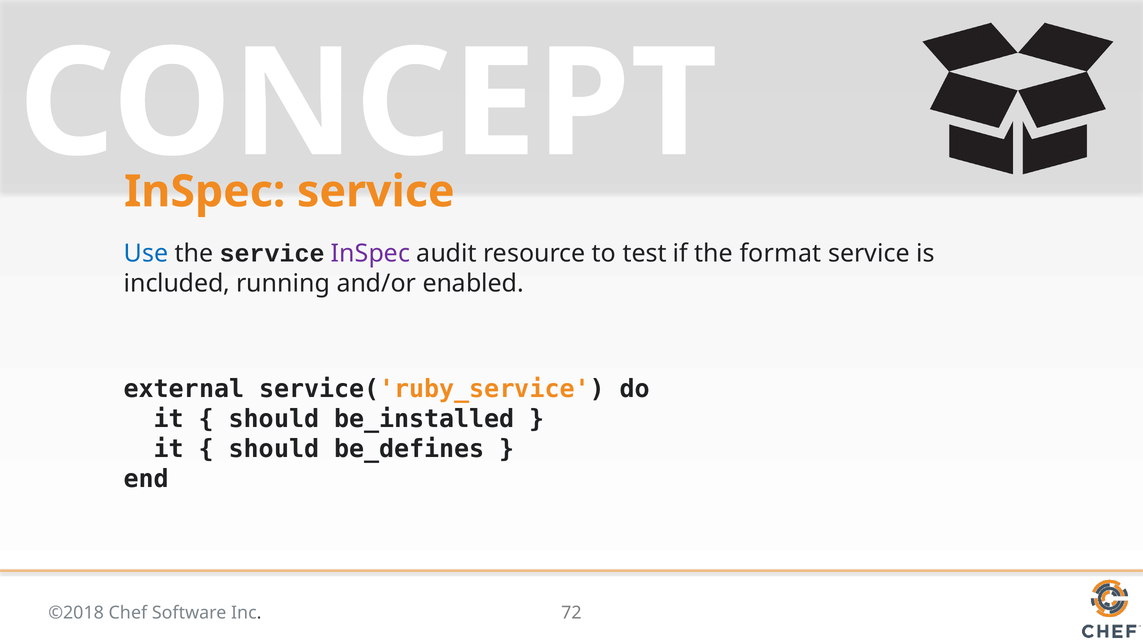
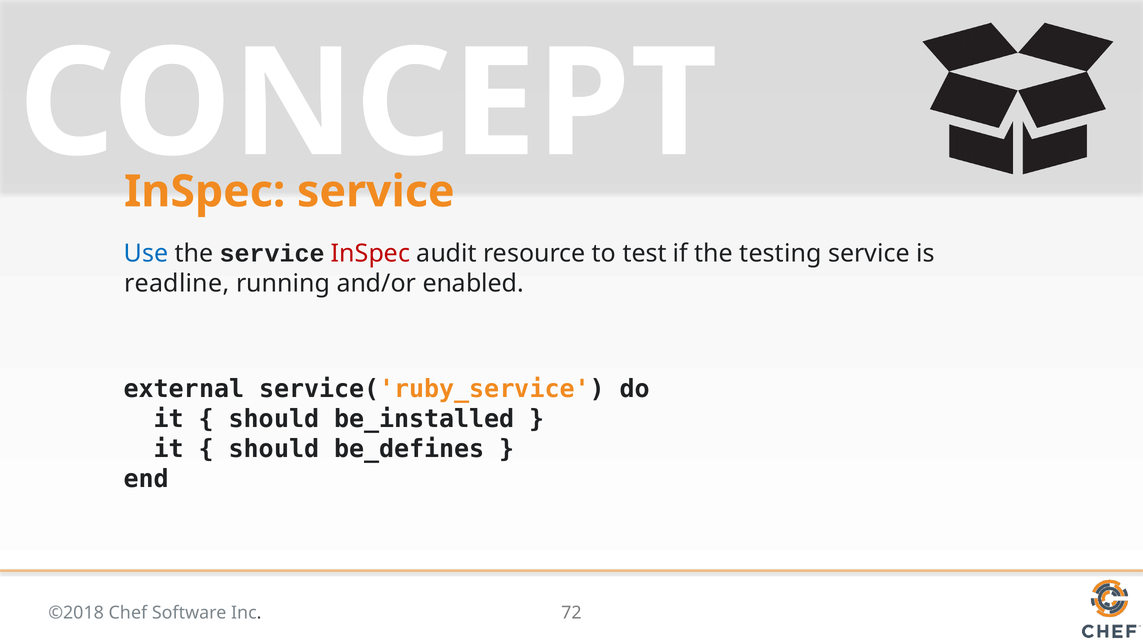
InSpec colour: purple -> red (371, 253)
format: format -> testing (781, 253)
included: included -> readline (177, 283)
